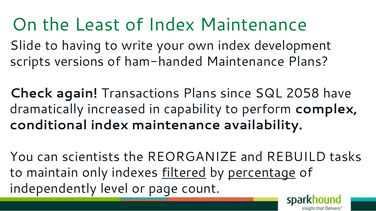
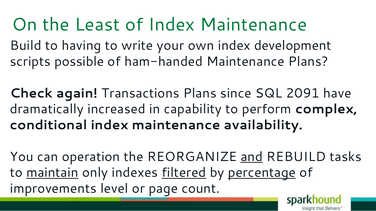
Slide: Slide -> Build (26, 46)
versions: versions -> possible (79, 62)
2058: 2058 -> 2091 (303, 93)
scientists: scientists -> operation (91, 157)
and underline: none -> present (252, 157)
maintain underline: none -> present (52, 173)
independently: independently -> improvements (53, 189)
